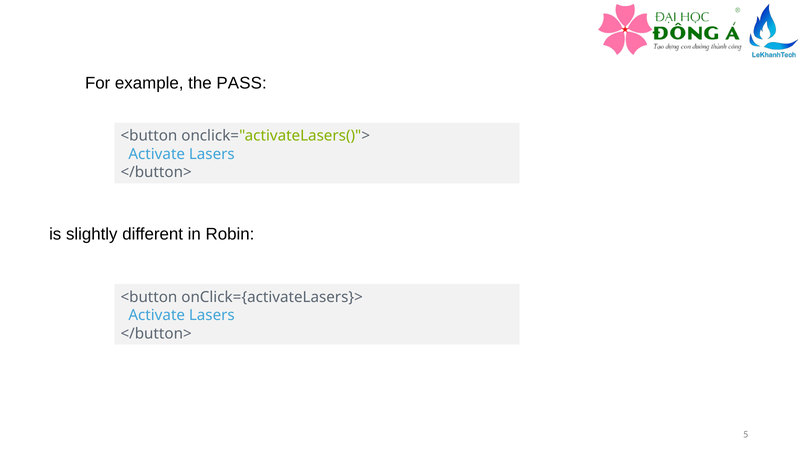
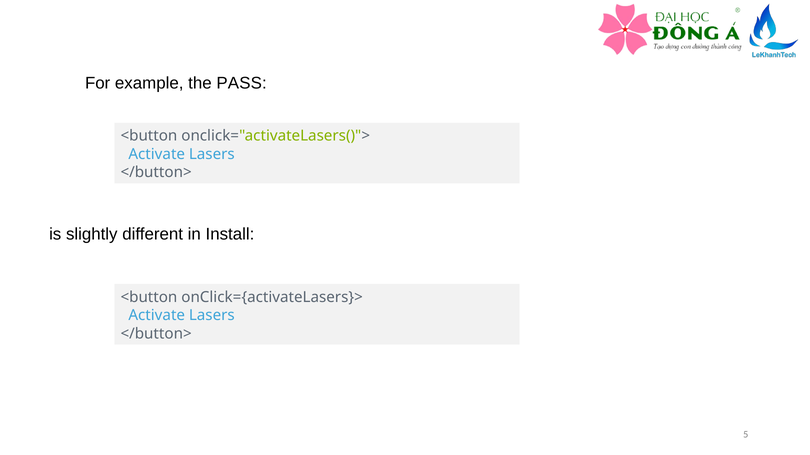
Robin: Robin -> Install (230, 235)
